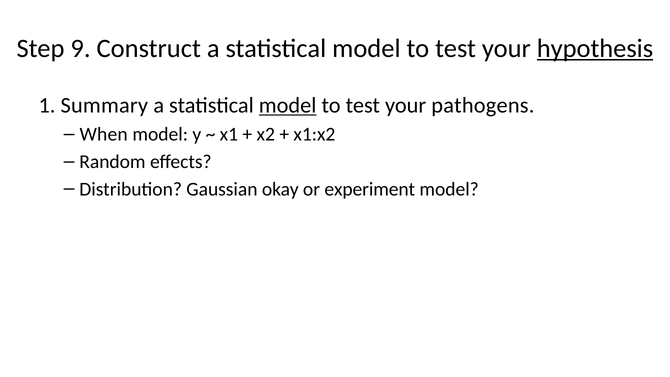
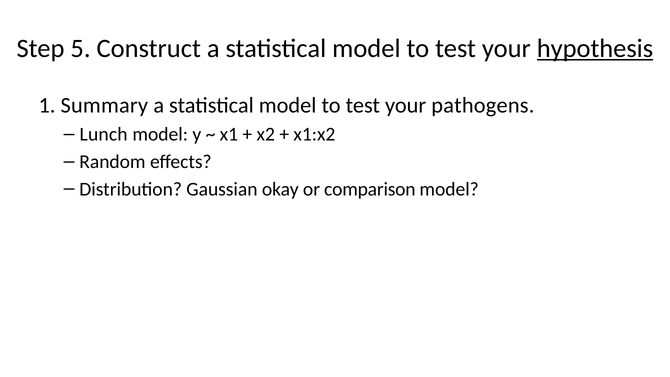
9: 9 -> 5 (81, 48)
model underline: present -> none (288, 105)
When: When -> Lunch (104, 134)
experiment: experiment -> comparison (370, 189)
